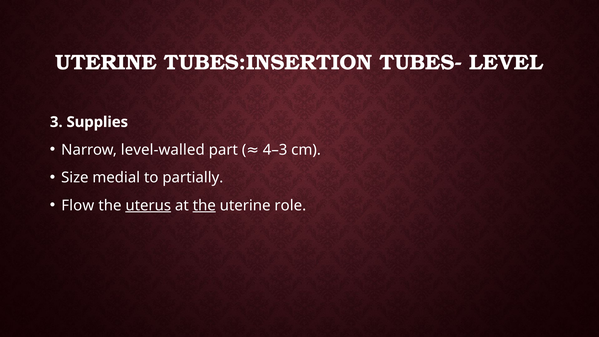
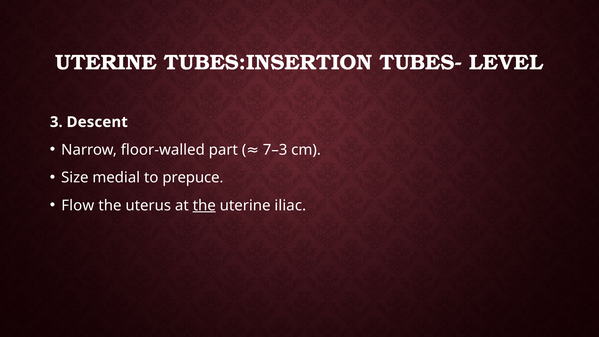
Supplies: Supplies -> Descent (97, 122)
level-walled: level-walled -> floor-walled (163, 150)
4–3: 4–3 -> 7–3 (275, 150)
partially: partially -> prepuce (193, 178)
uterus underline: present -> none (148, 205)
role: role -> iliac (290, 205)
